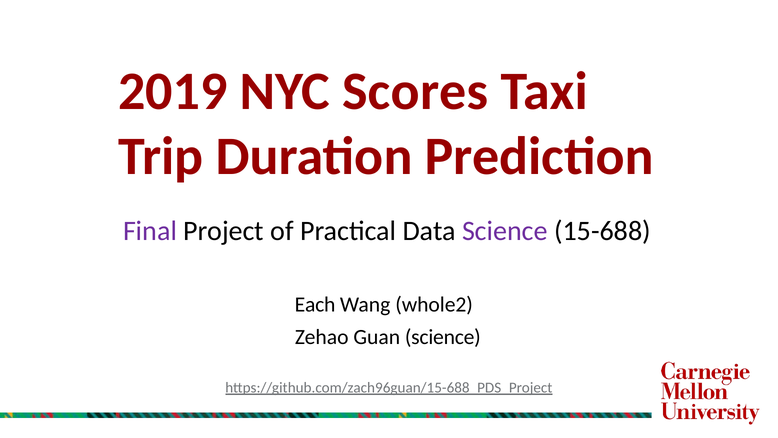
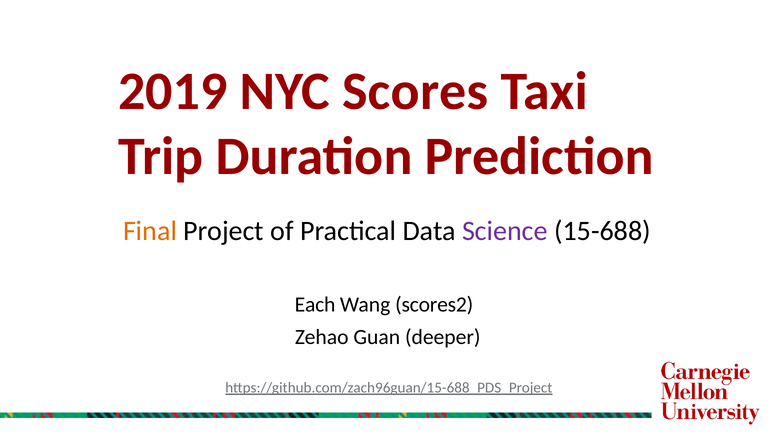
Final colour: purple -> orange (150, 231)
whole2: whole2 -> scores2 (434, 304)
Guan science: science -> deeper (443, 337)
